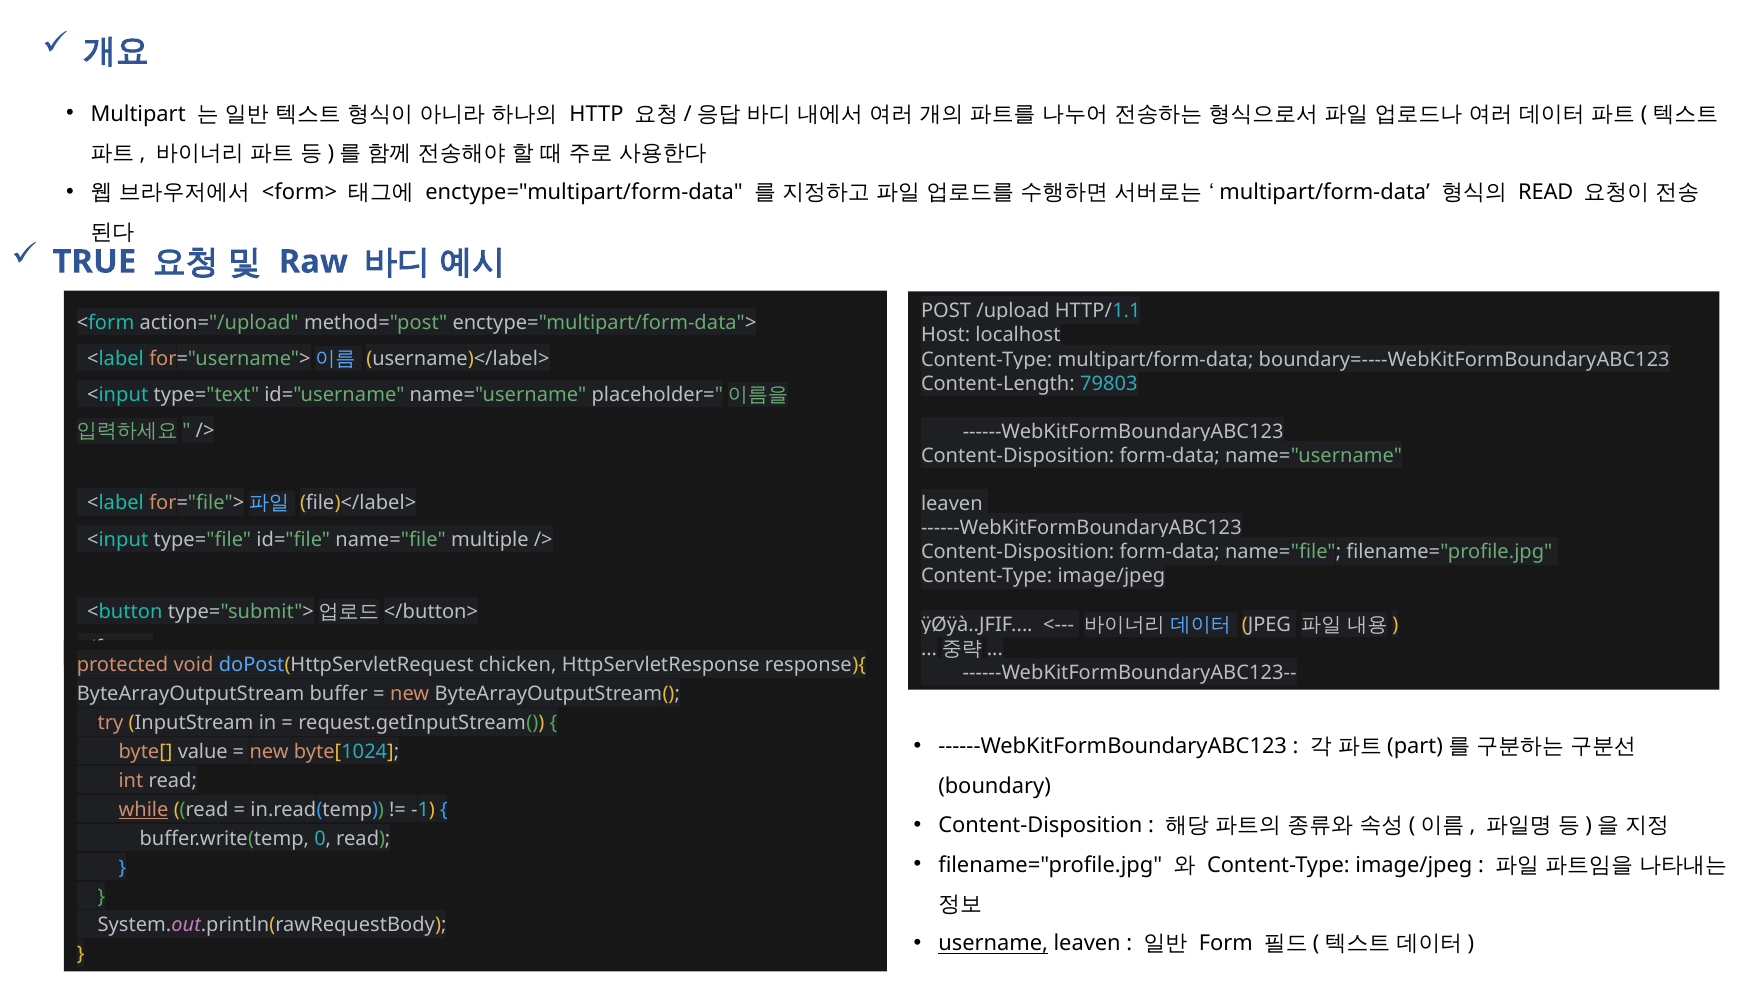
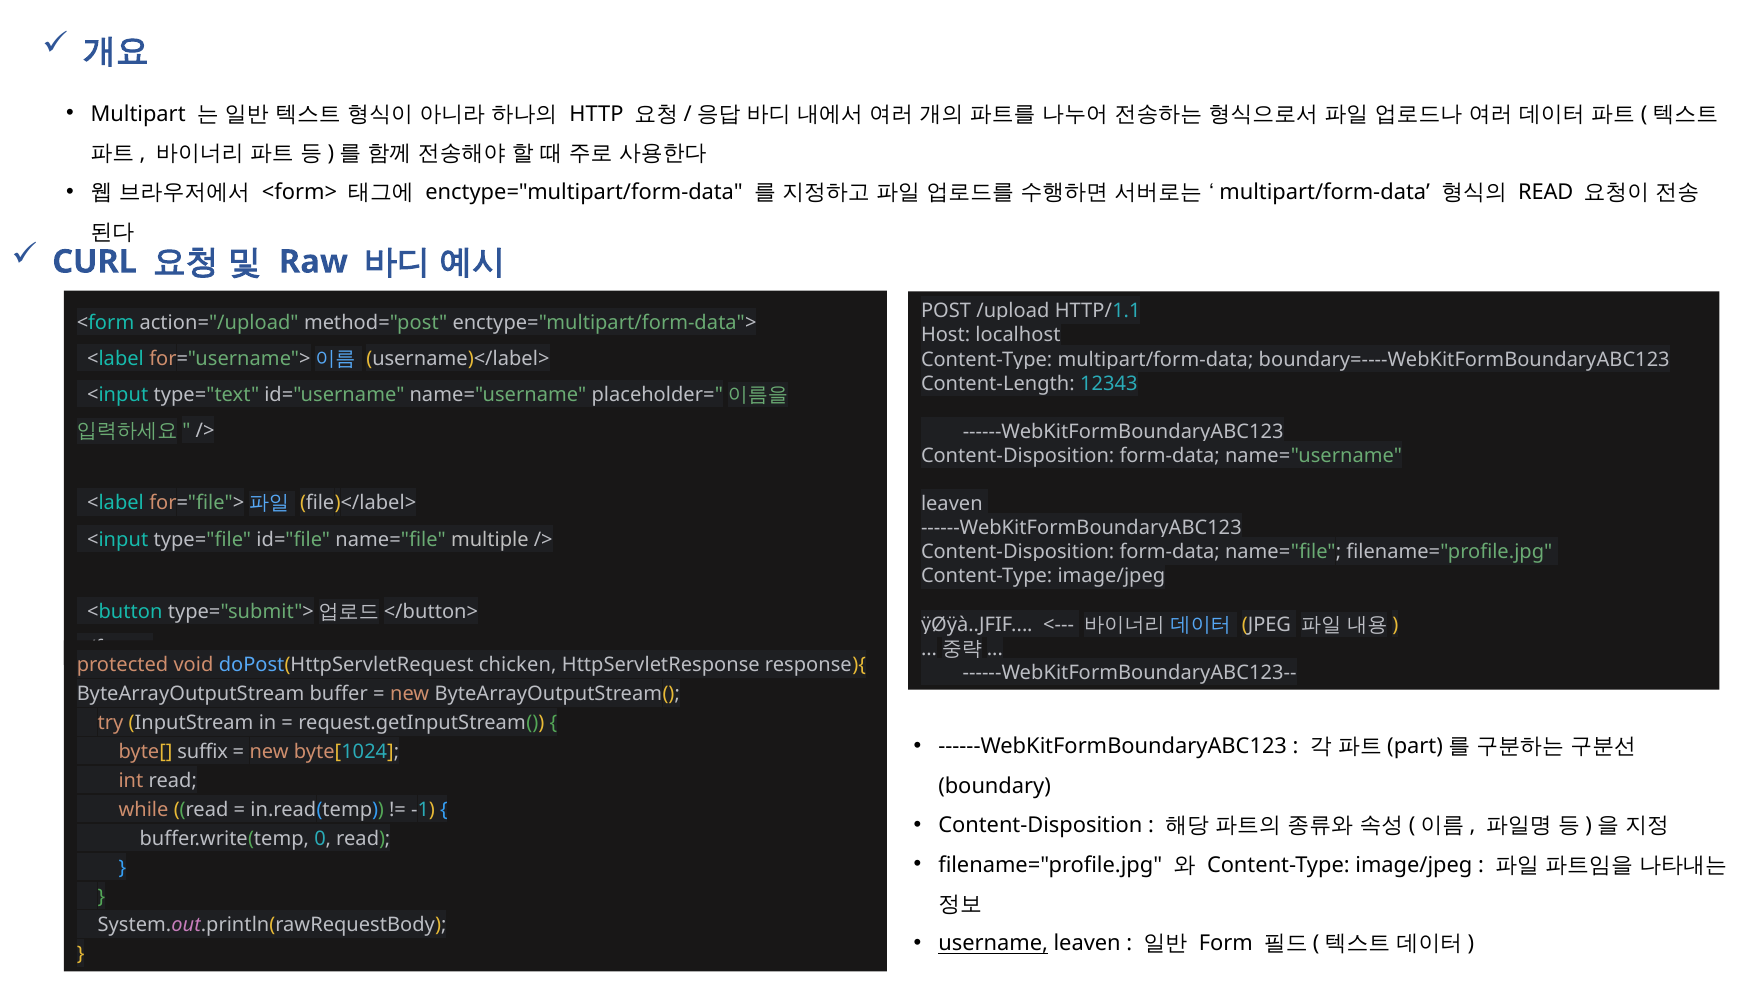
TRUE: TRUE -> CURL (95, 262)
79803: 79803 -> 12343 (1109, 383)
value: value -> suffix (203, 752)
while underline: present -> none (144, 810)
